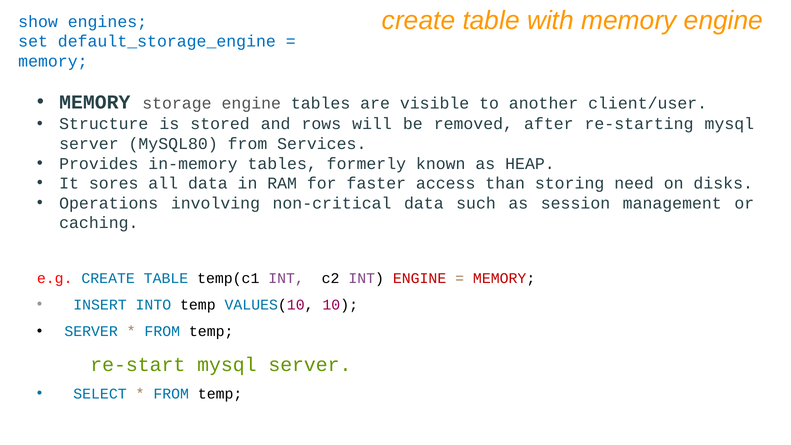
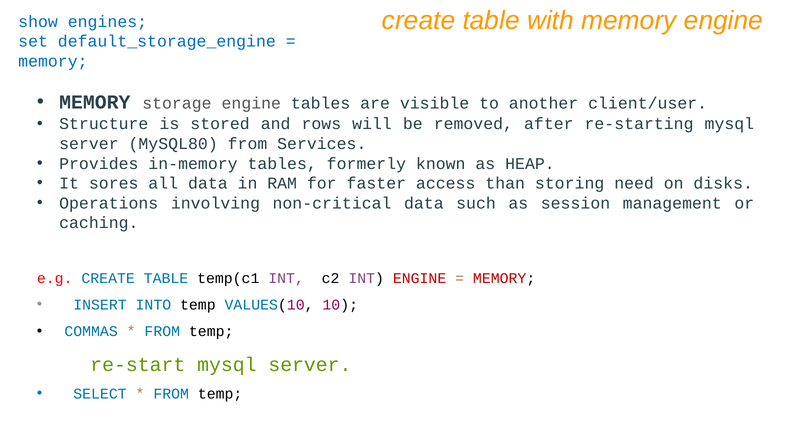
SERVER: SERVER -> COMMAS (91, 332)
